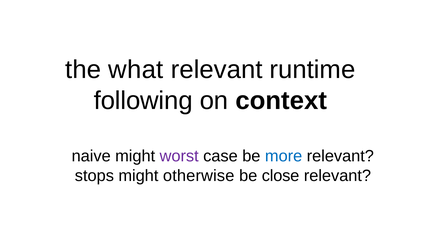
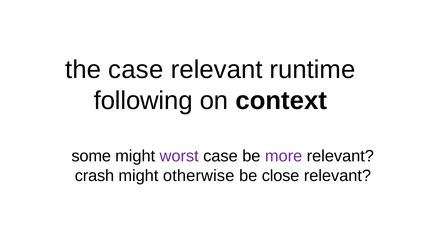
the what: what -> case (136, 70)
naive: naive -> some (91, 156)
more colour: blue -> purple (284, 156)
stops: stops -> crash (94, 176)
